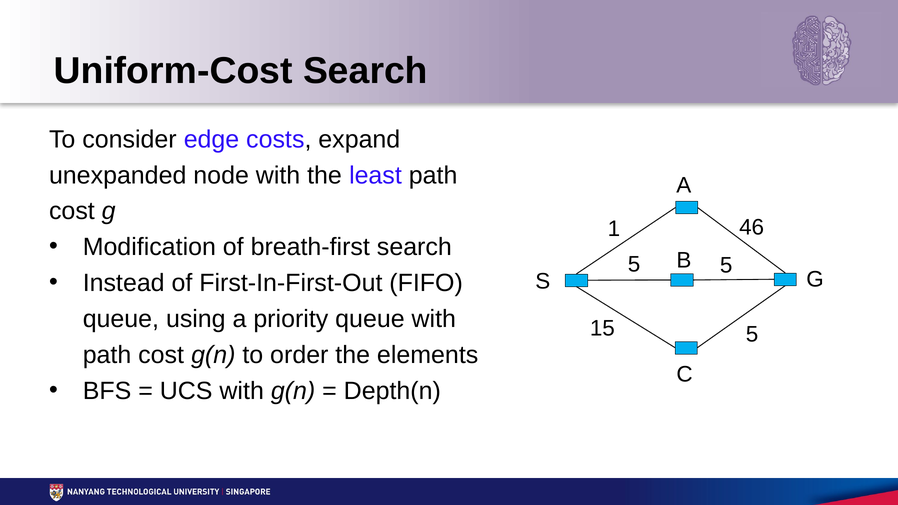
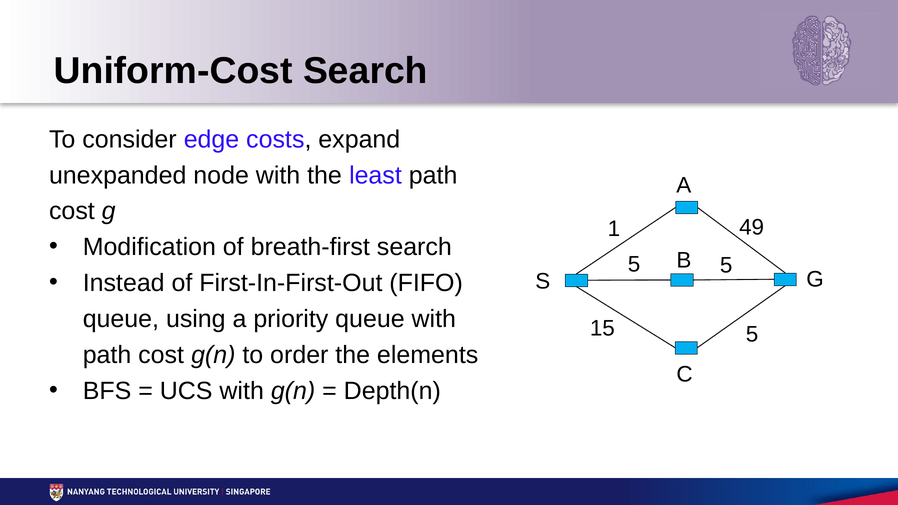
46: 46 -> 49 (752, 227)
